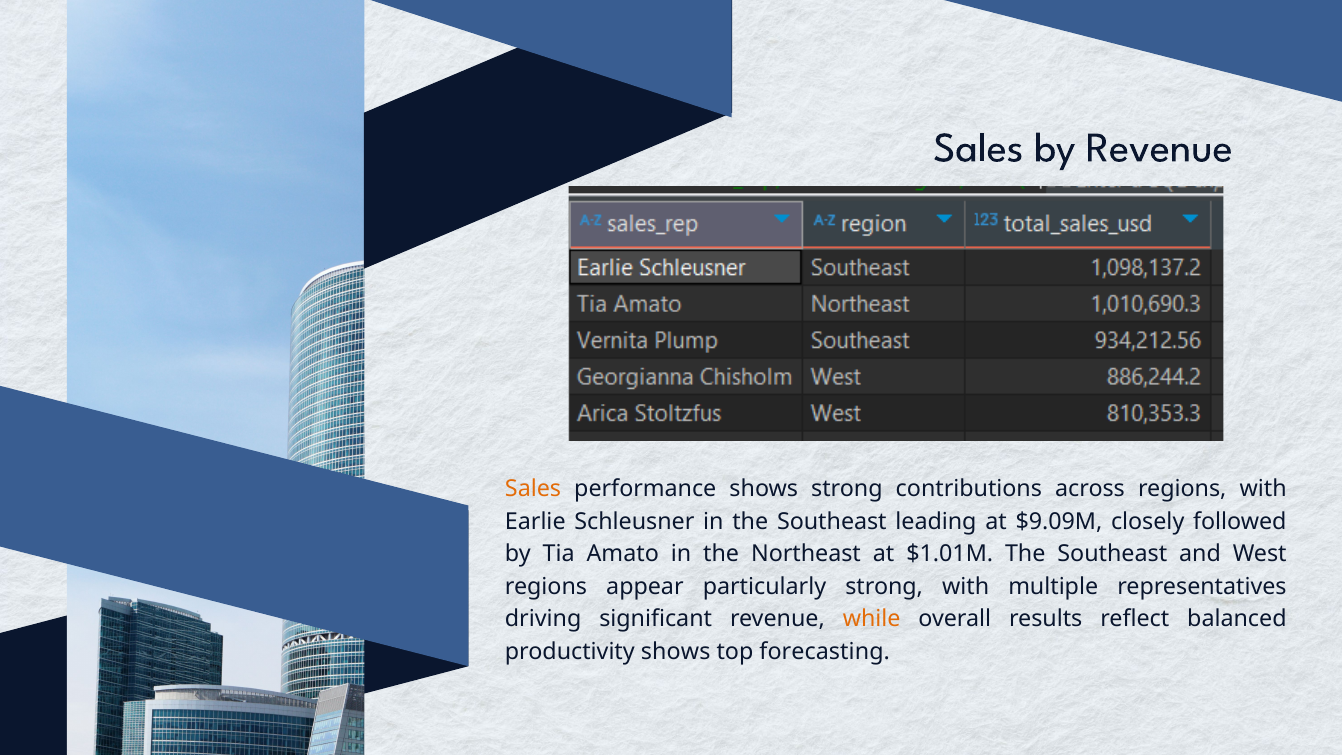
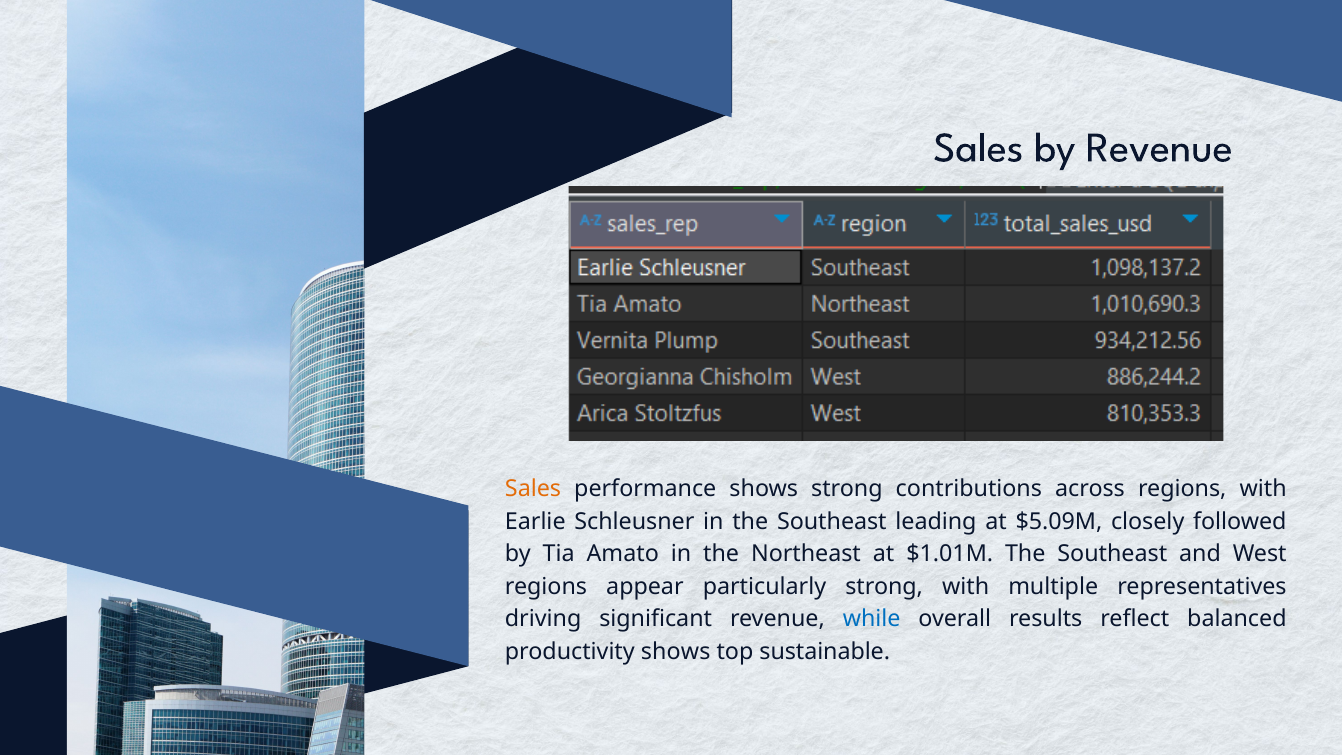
$9.09M: $9.09M -> $5.09M (1059, 521)
while colour: orange -> blue (872, 619)
forecasting: forecasting -> sustainable (825, 652)
